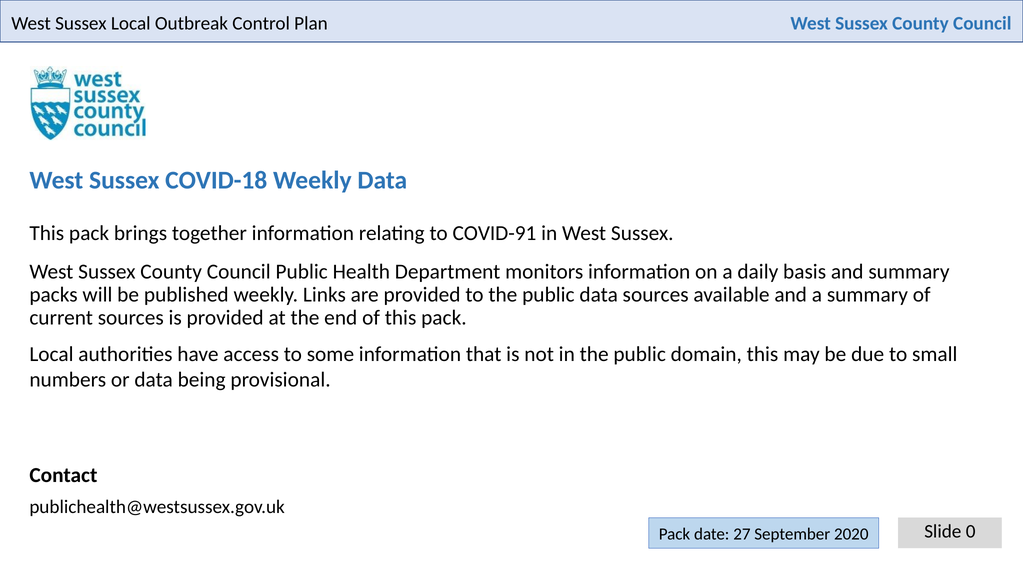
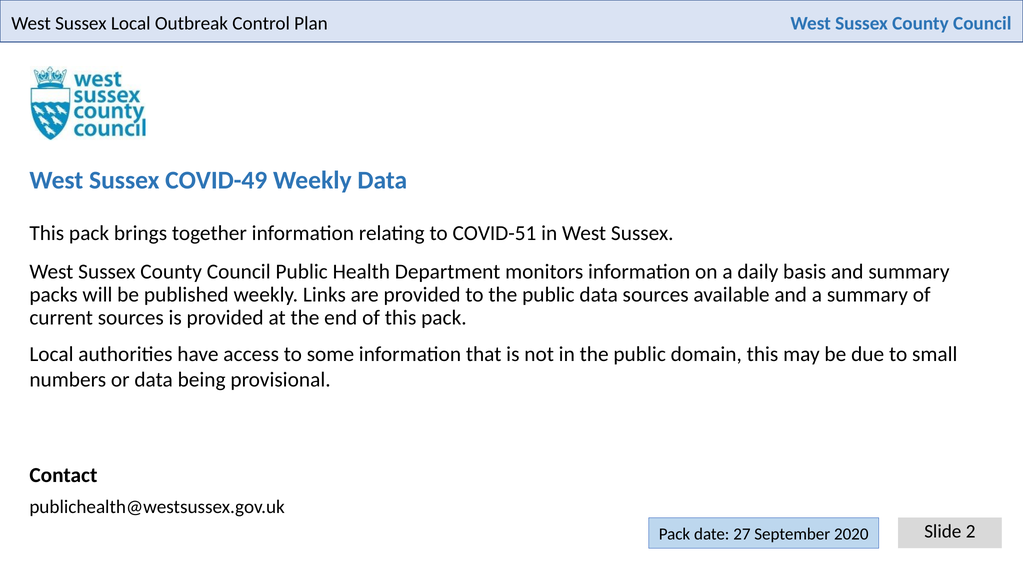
COVID-18: COVID-18 -> COVID-49 (216, 181)
COVID-91: COVID-91 -> COVID-51 (494, 234)
0: 0 -> 2 (971, 532)
